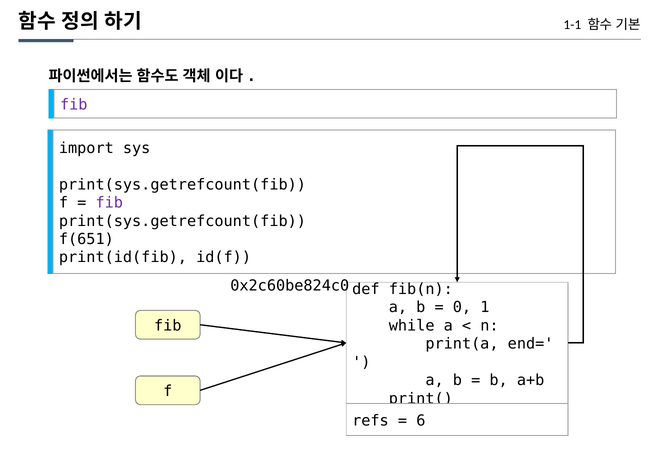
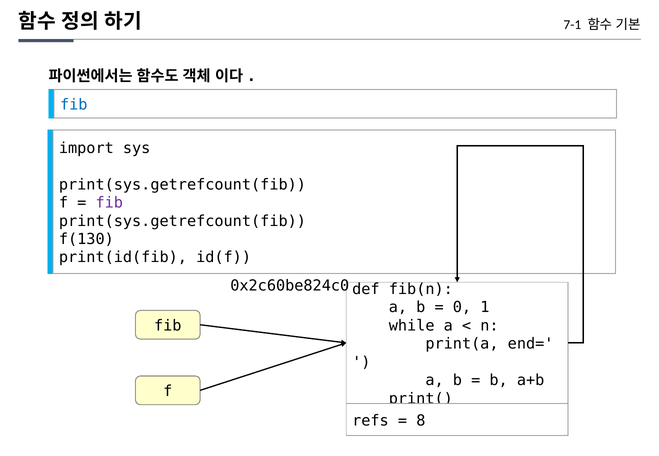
1-1: 1-1 -> 7-1 (572, 25)
fib colour: purple -> blue (74, 105)
f(651: f(651 -> f(130 (86, 239)
6: 6 -> 8 (421, 421)
